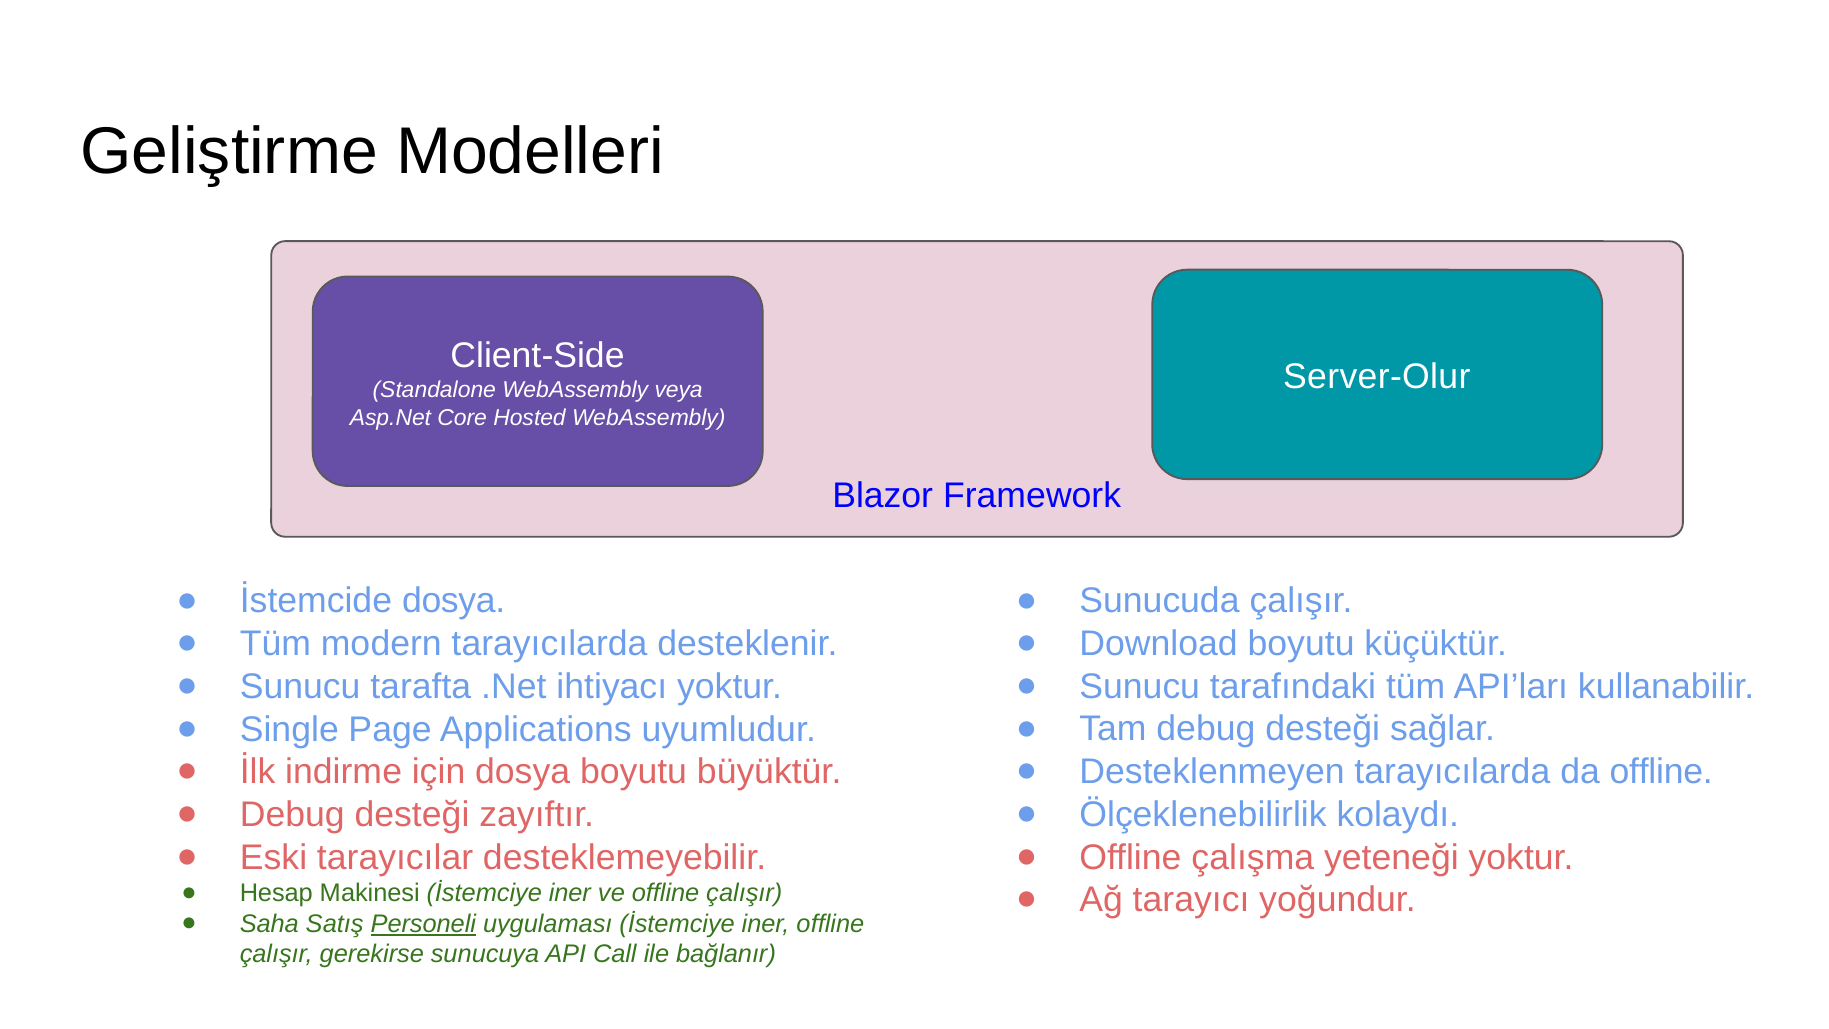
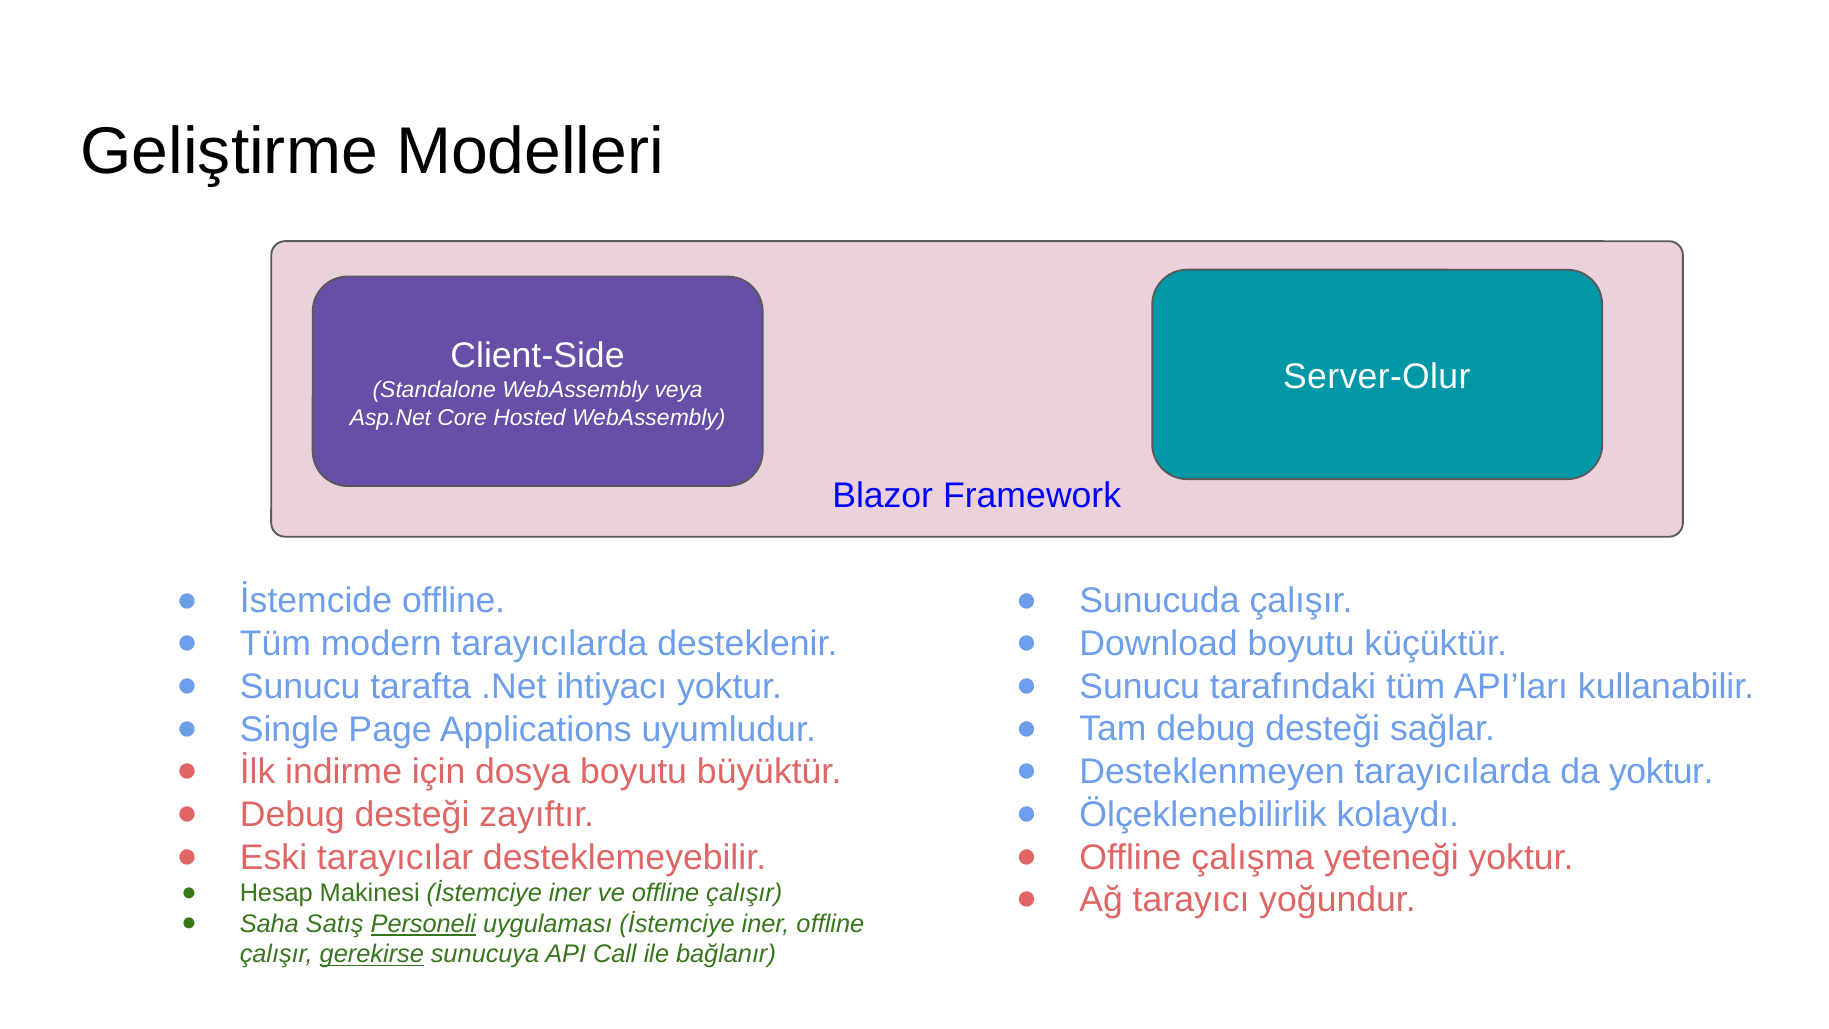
İstemcide dosya: dosya -> offline (454, 601)
da offline: offline -> yoktur (1661, 772)
gerekirse underline: none -> present (372, 954)
